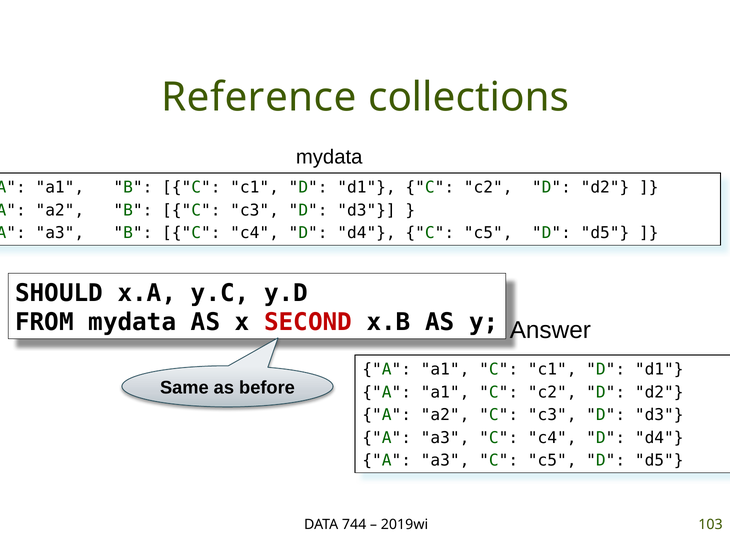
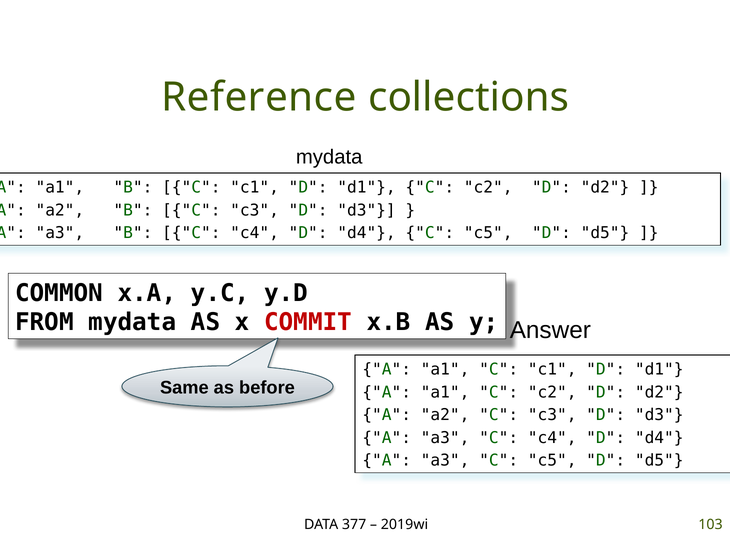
SHOULD: SHOULD -> COMMON (59, 293)
SECOND: SECOND -> COMMIT (308, 322)
744: 744 -> 377 (354, 524)
